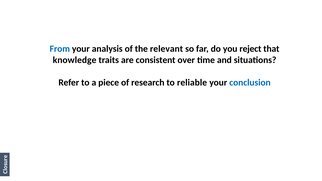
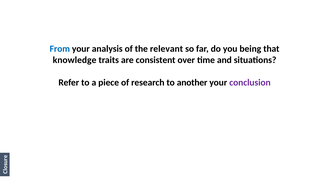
reject: reject -> being (250, 49)
reliable: reliable -> another (192, 83)
conclusion colour: blue -> purple (250, 83)
